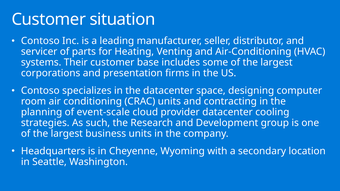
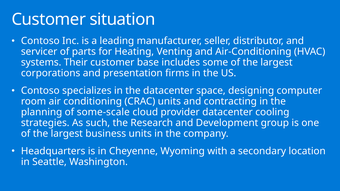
event-scale: event-scale -> some-scale (103, 112)
